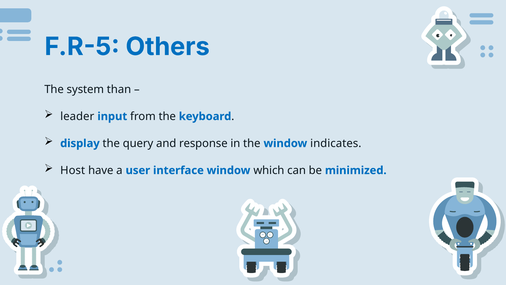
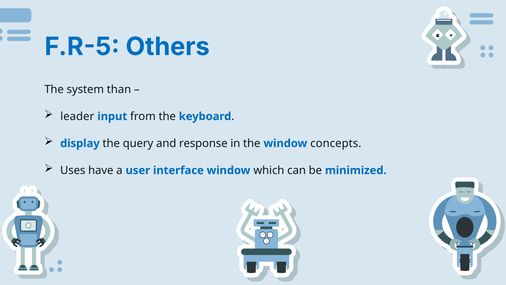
indicates: indicates -> concepts (336, 143)
Host: Host -> Uses (73, 170)
